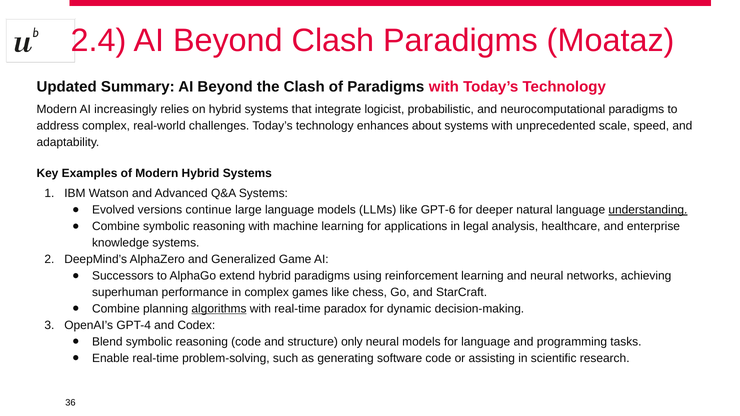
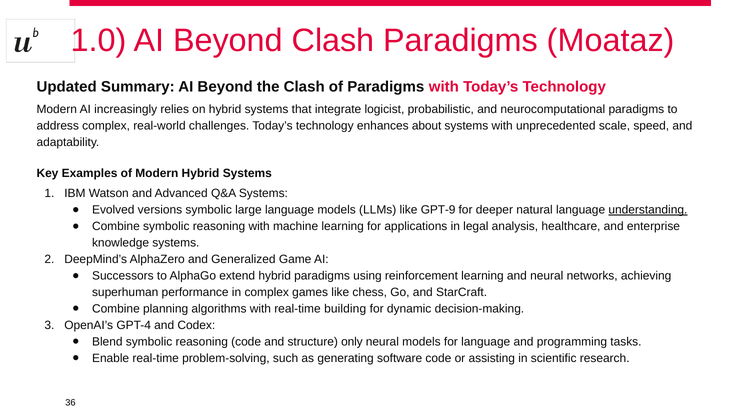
2.4: 2.4 -> 1.0 (98, 40)
versions continue: continue -> symbolic (209, 210)
GPT-6: GPT-6 -> GPT-9 (438, 210)
algorithms underline: present -> none (219, 309)
paradox: paradox -> building (345, 309)
